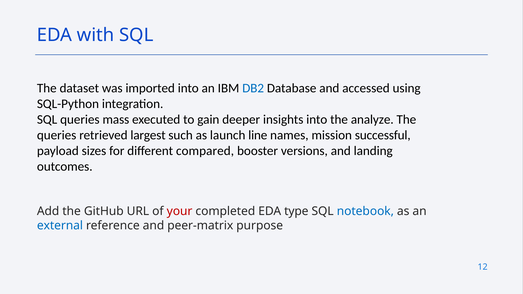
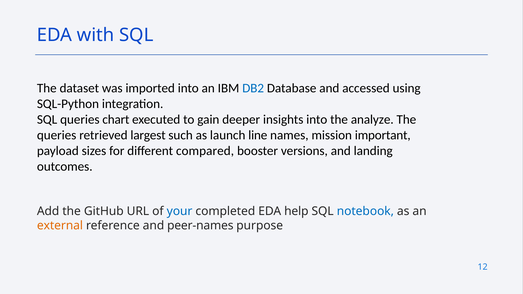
mass: mass -> chart (116, 120)
successful: successful -> important (383, 135)
your colour: red -> blue (180, 211)
type: type -> help (296, 211)
external colour: blue -> orange (60, 226)
peer-matrix: peer-matrix -> peer-names (200, 226)
